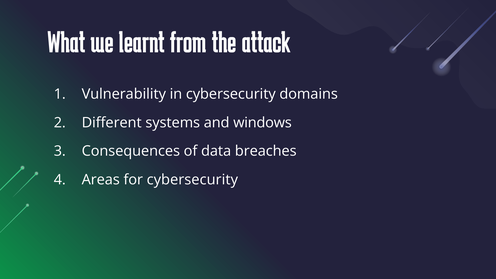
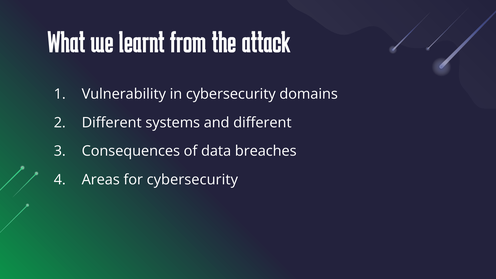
and windows: windows -> different (262, 123)
